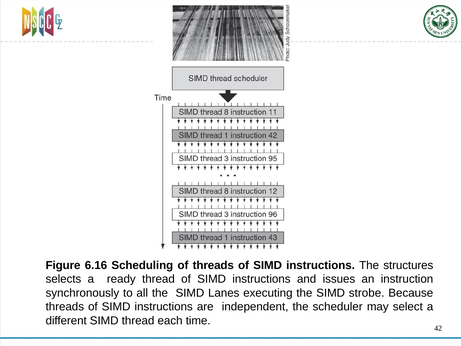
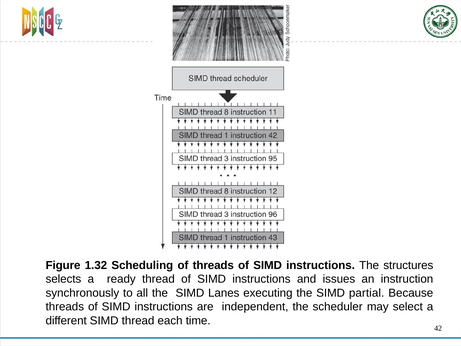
6.16: 6.16 -> 1.32 (96, 265)
strobe: strobe -> partial (367, 293)
